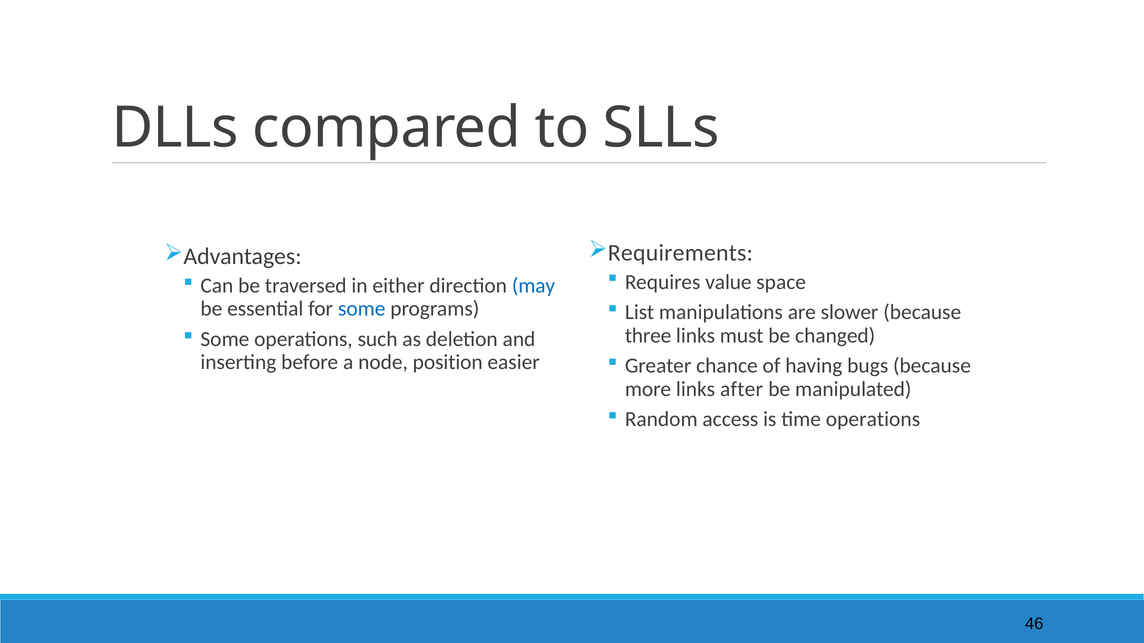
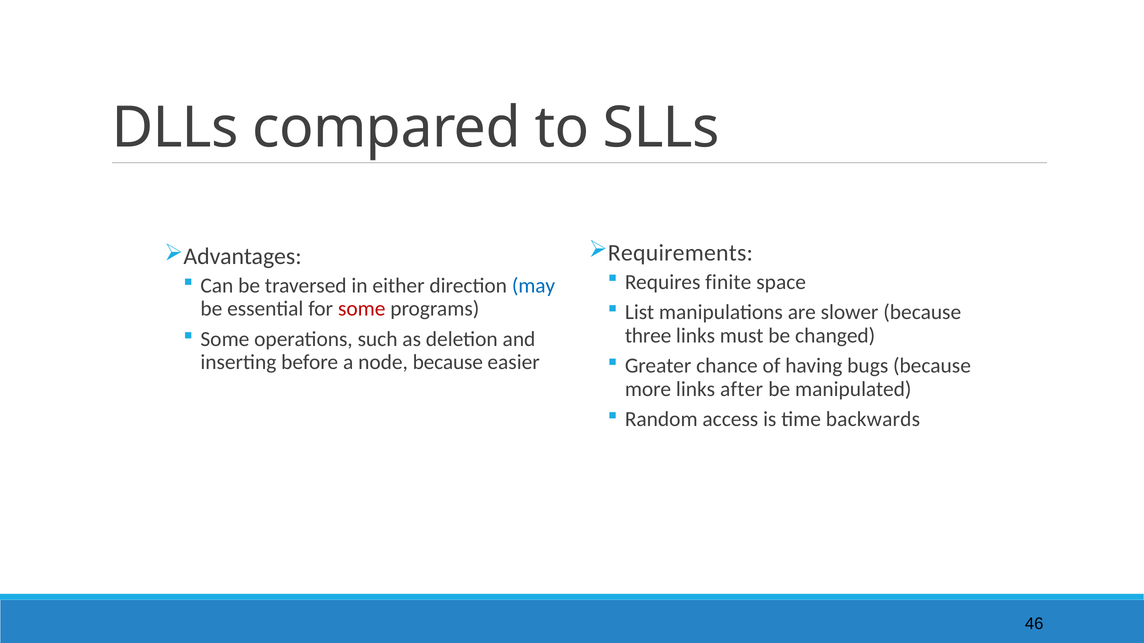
value: value -> finite (728, 282)
some colour: blue -> red (362, 309)
node position: position -> because (448, 363)
time operations: operations -> backwards (873, 420)
